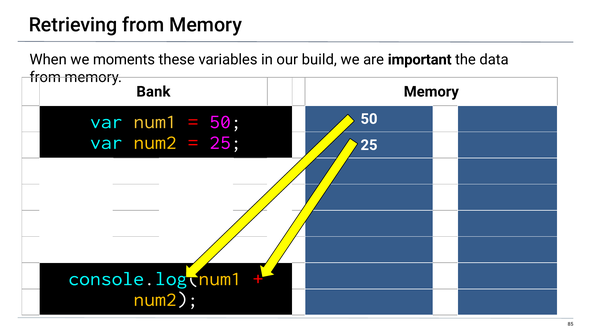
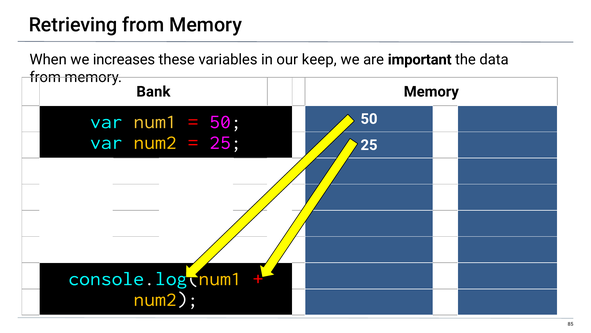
moments: moments -> increases (124, 60)
build: build -> keep (319, 60)
